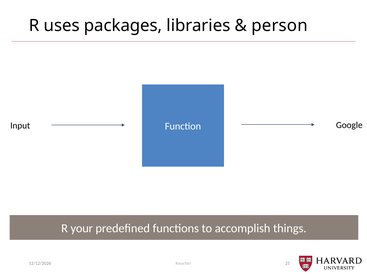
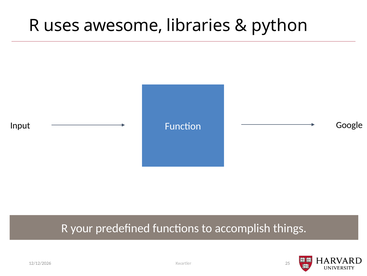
packages: packages -> awesome (123, 25)
person: person -> python (280, 25)
